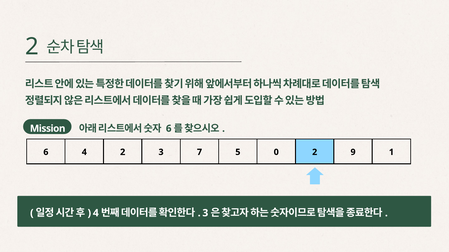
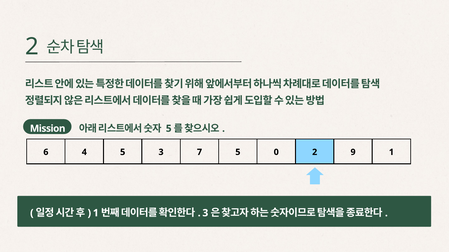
6: 6 -> 5 (169, 129)
4 2: 2 -> 5 (123, 152)
4: 4 -> 1 (96, 213)
